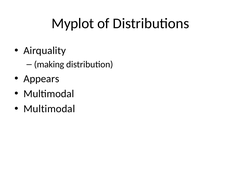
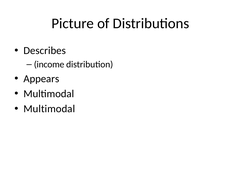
Myplot: Myplot -> Picture (73, 23)
Airquality: Airquality -> Describes (45, 51)
making: making -> income (49, 64)
